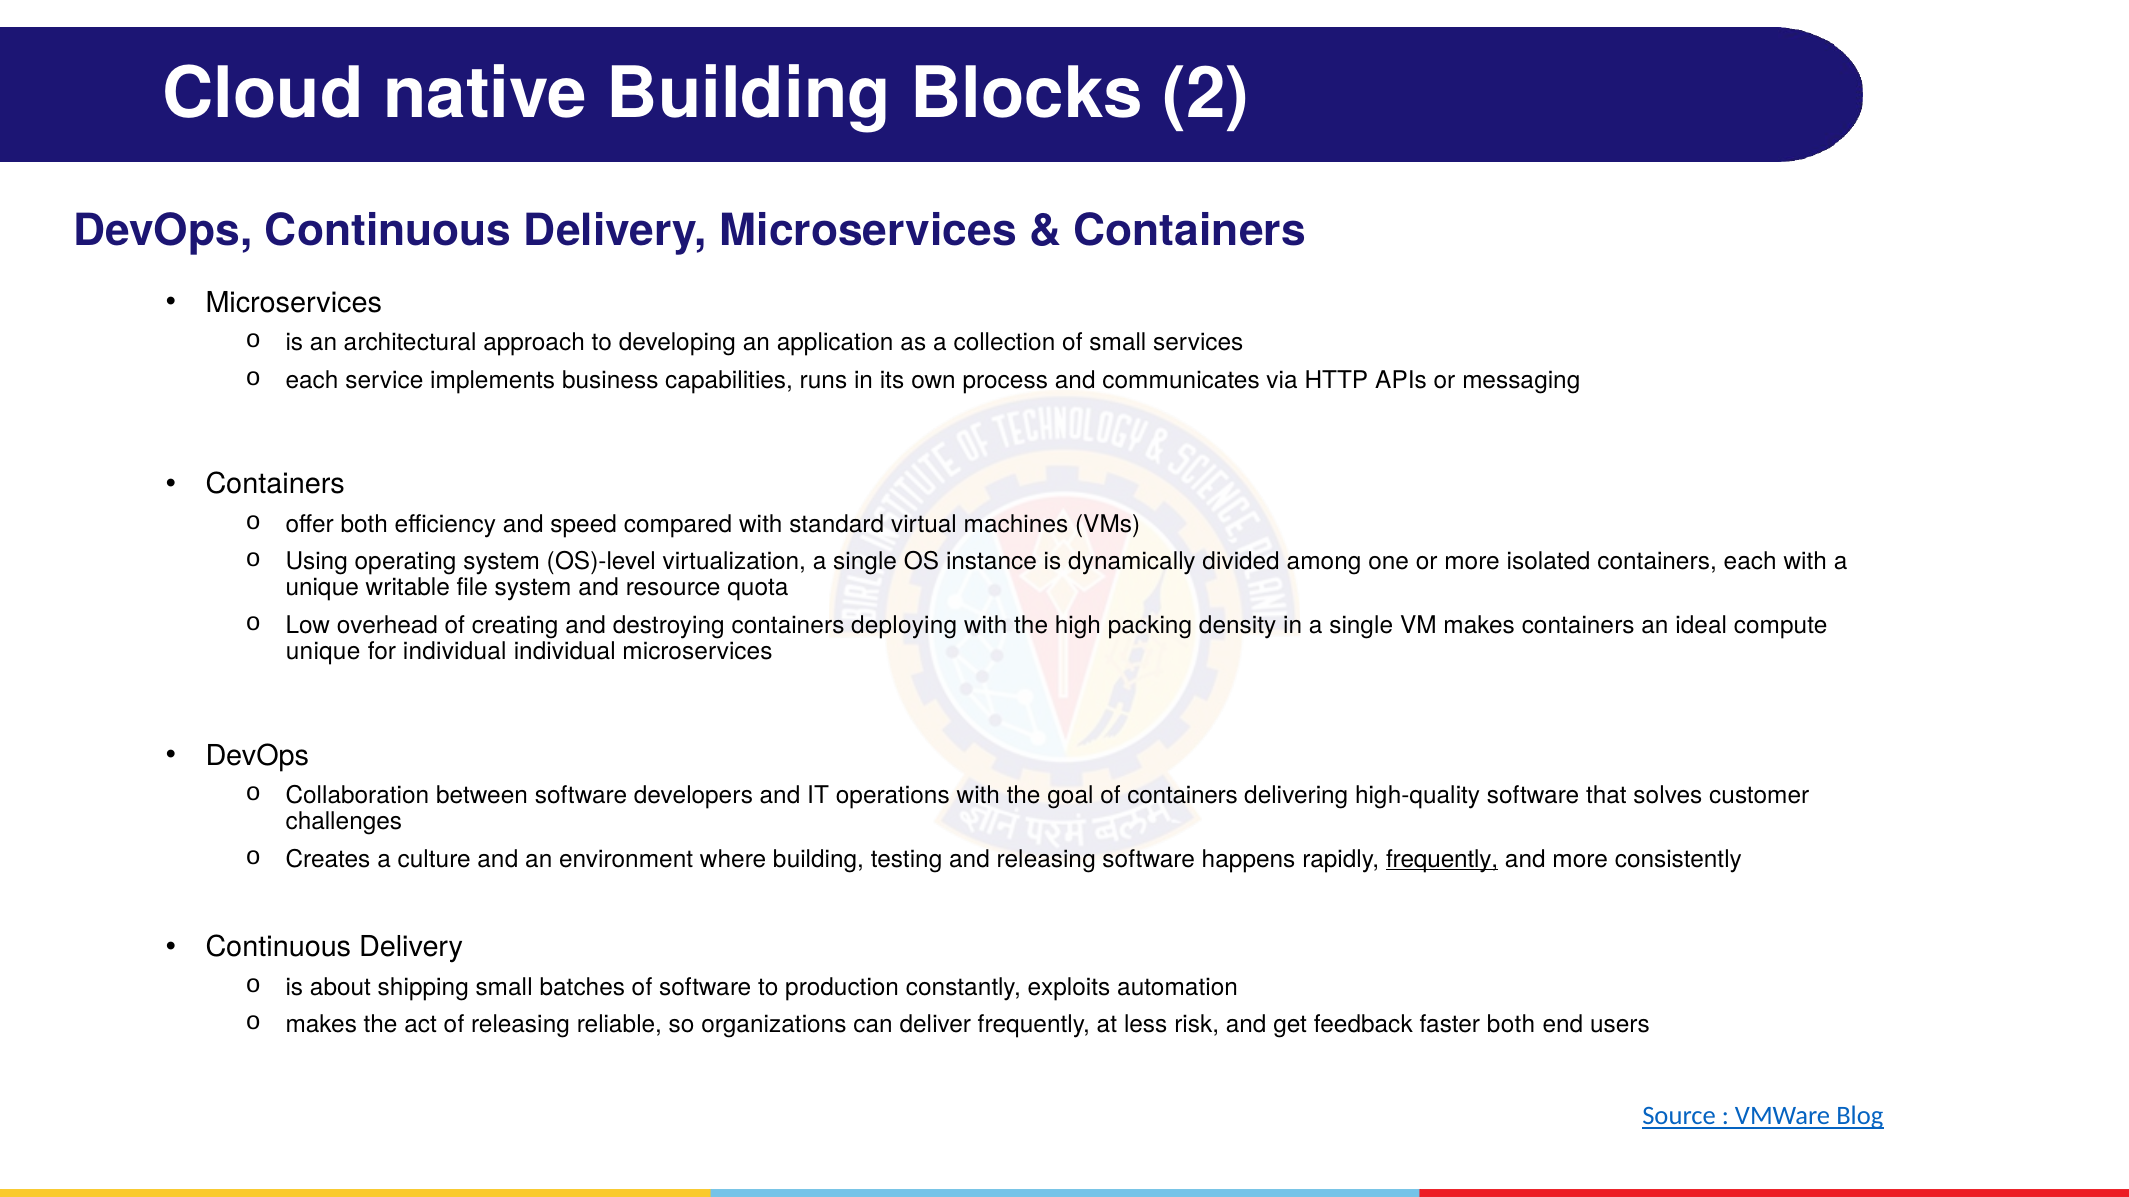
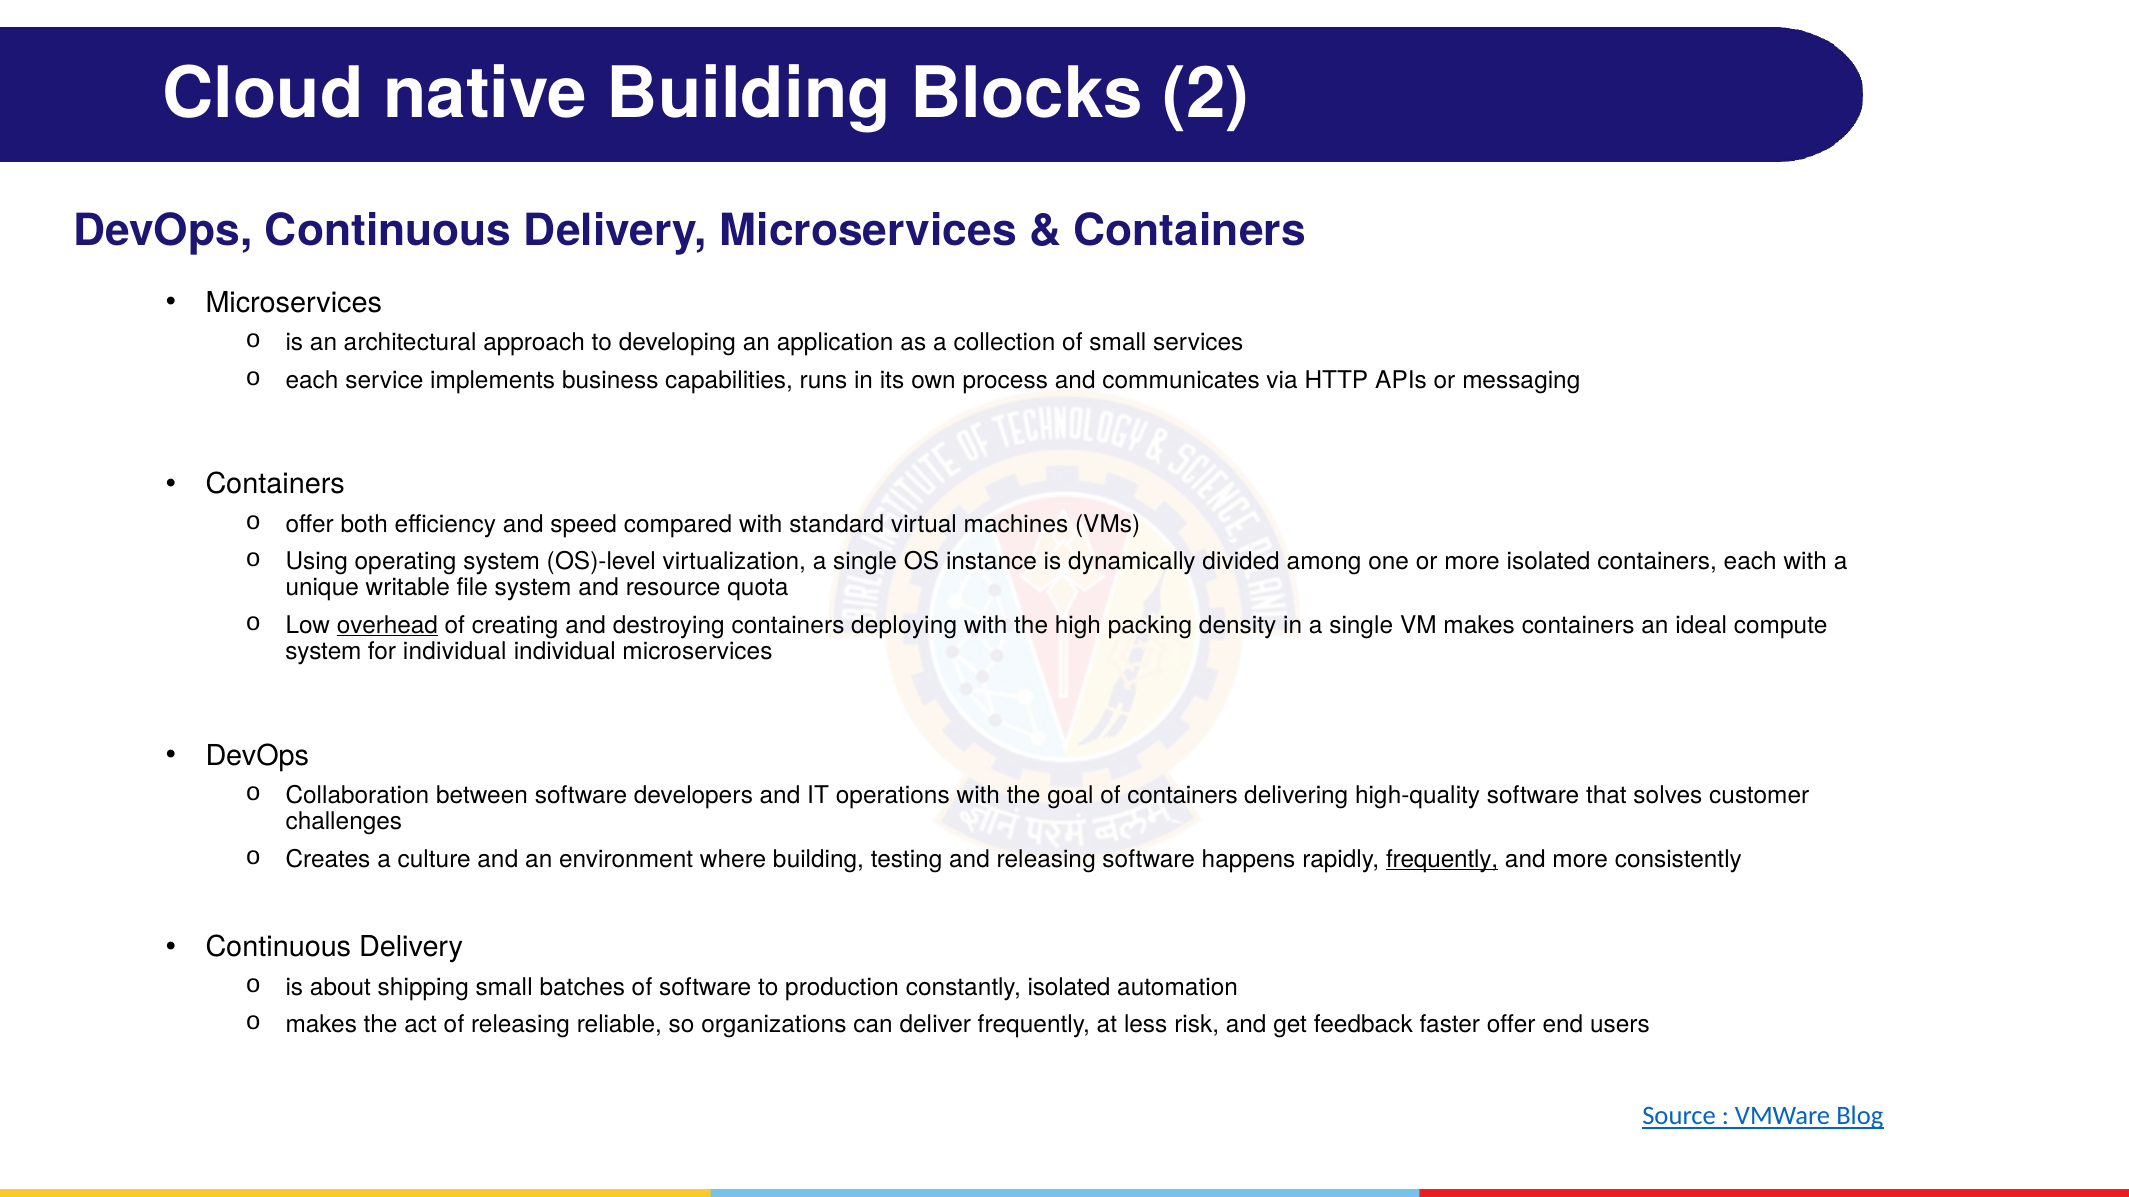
overhead underline: none -> present (387, 625)
unique: unique -> system (323, 652)
constantly exploits: exploits -> isolated (1069, 988)
faster both: both -> offer (1511, 1025)
